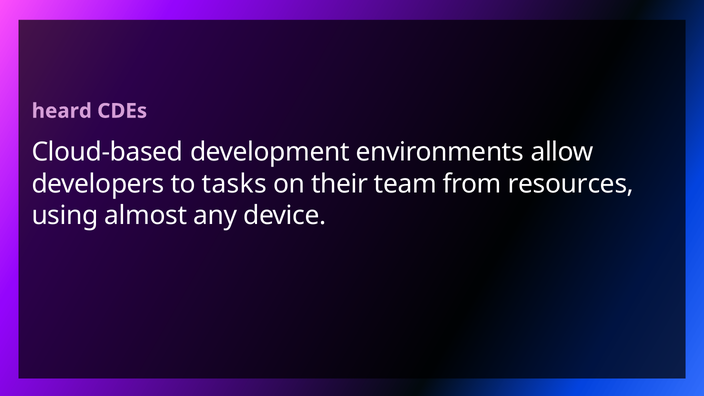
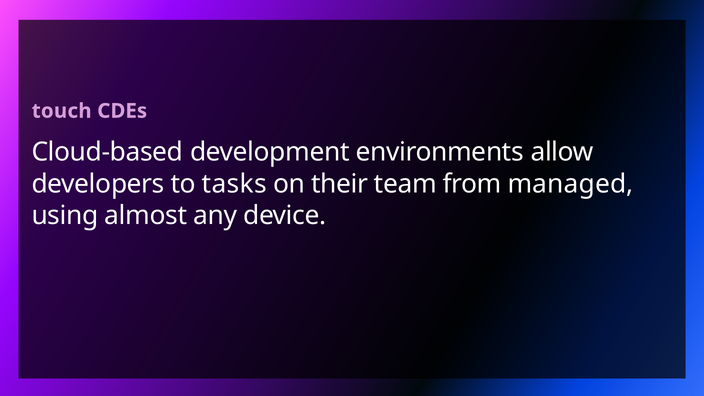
heard: heard -> touch (62, 111)
resources: resources -> managed (571, 184)
